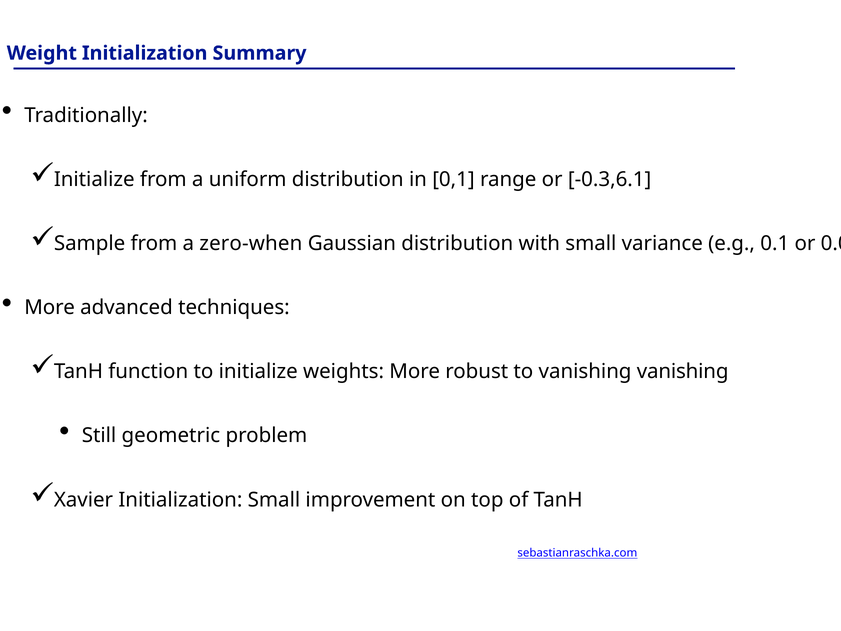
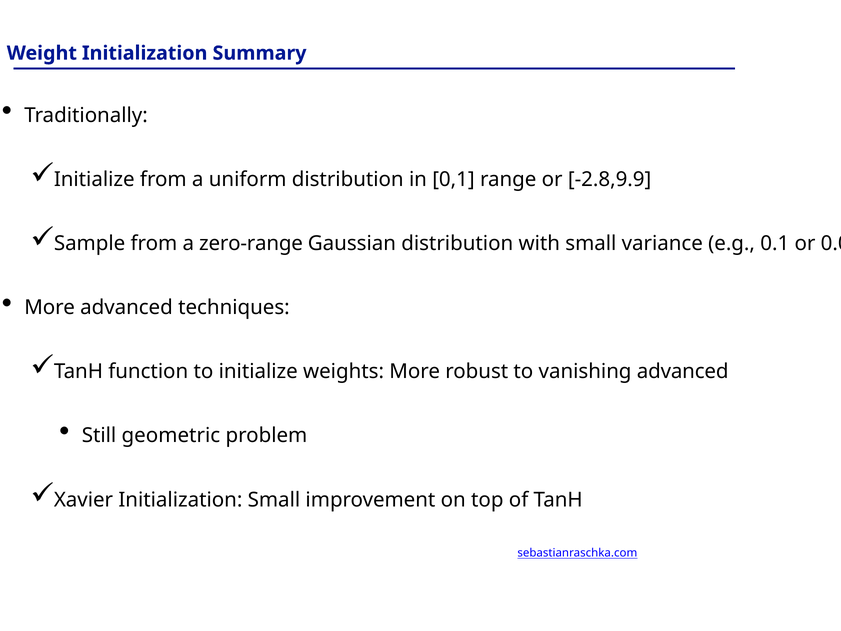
-0.3,6.1: -0.3,6.1 -> -2.8,9.9 (610, 179)
zero-when: zero-when -> zero-range (251, 243)
vanishing vanishing: vanishing -> advanced (683, 371)
